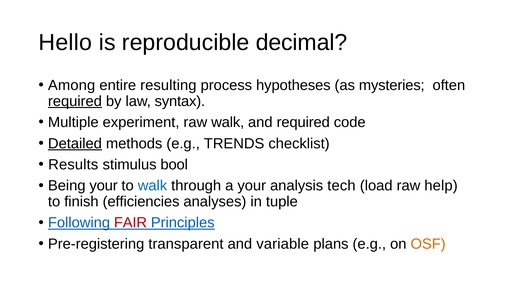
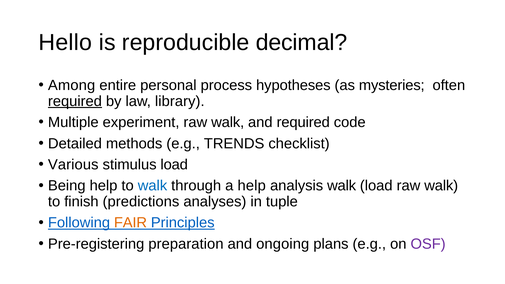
resulting: resulting -> personal (168, 85)
syntax: syntax -> library (180, 101)
Detailed underline: present -> none (75, 144)
Results: Results -> Various (73, 165)
stimulus bool: bool -> load (174, 165)
Being your: your -> help (104, 186)
a your: your -> help (252, 186)
analysis tech: tech -> walk (342, 186)
load raw help: help -> walk (441, 186)
efficiencies: efficiencies -> predictions (141, 202)
FAIR colour: red -> orange (131, 223)
transparent: transparent -> preparation (186, 244)
variable: variable -> ongoing (283, 244)
OSF colour: orange -> purple (428, 244)
